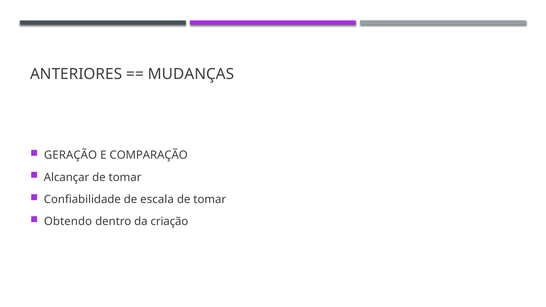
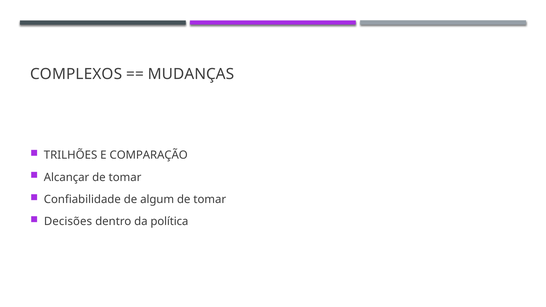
ANTERIORES: ANTERIORES -> COMPLEXOS (76, 74)
GERAÇÃO: GERAÇÃO -> TRILHÕES (71, 155)
escala: escala -> algum (157, 199)
Obtendo: Obtendo -> Decisões (68, 221)
criação: criação -> política (169, 221)
